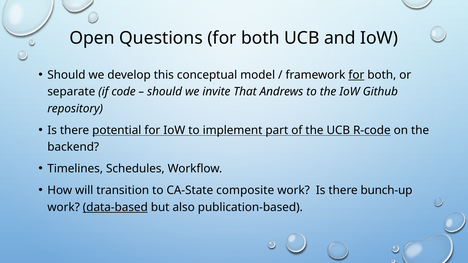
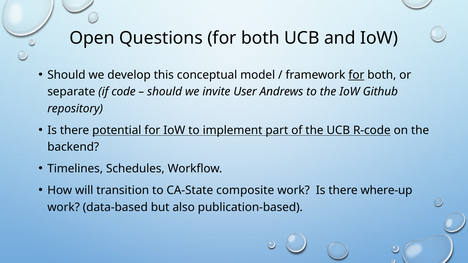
That: That -> User (245, 92)
bunch-up: bunch-up -> where-up (386, 191)
data-based underline: present -> none (115, 207)
